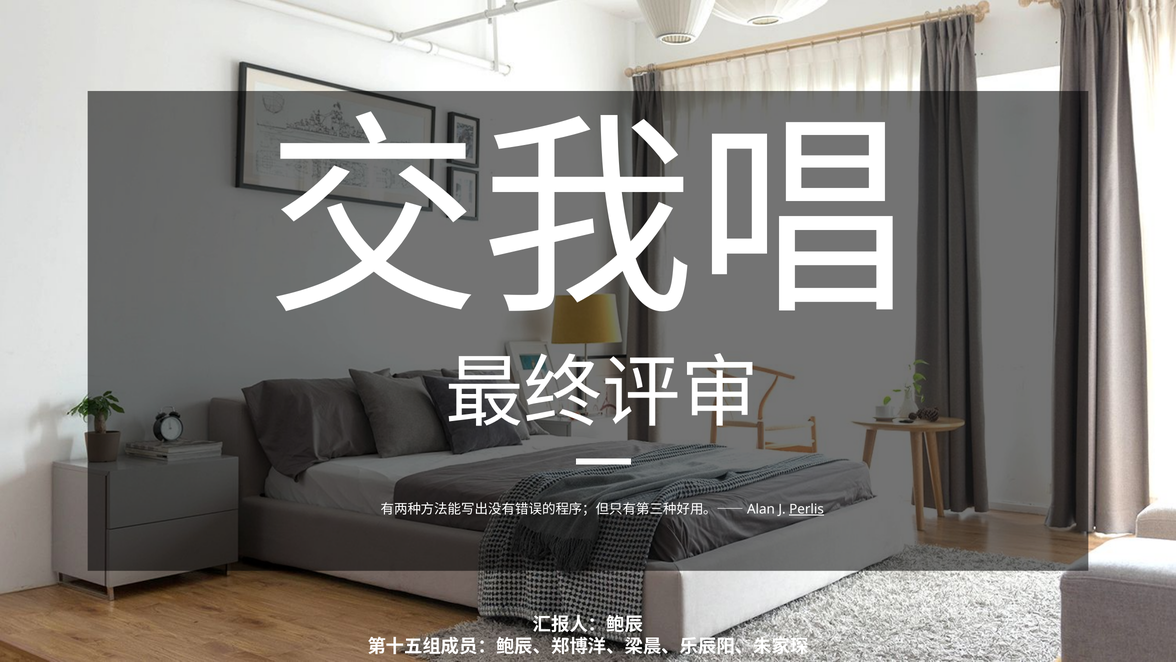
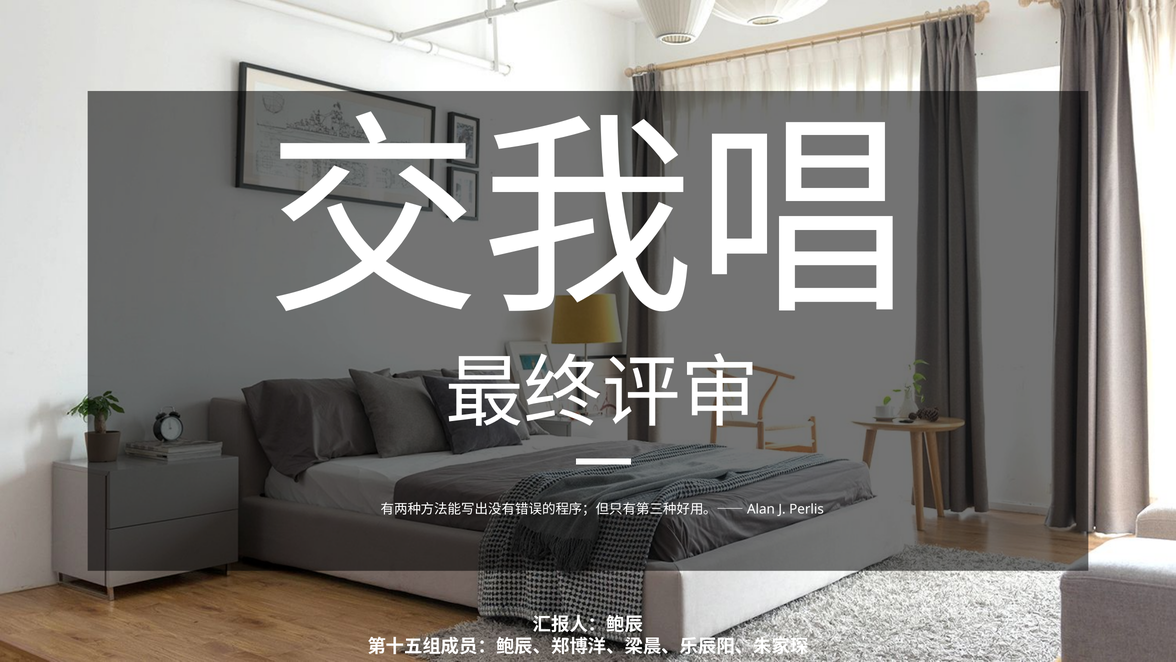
Perlis underline: present -> none (807, 509)
